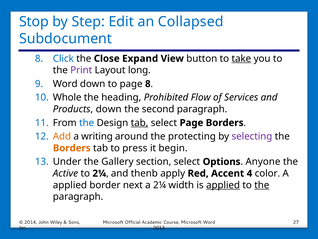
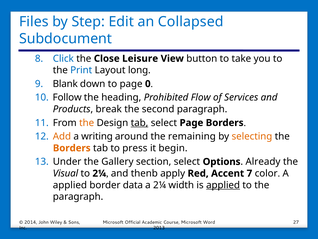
Stop: Stop -> Files (34, 22)
Expand: Expand -> Leisure (140, 58)
take underline: present -> none (241, 58)
Print colour: purple -> blue (81, 70)
Word: Word -> Blank (65, 84)
page 8: 8 -> 0 (148, 84)
Whole: Whole -> Follow (67, 97)
Products down: down -> break (109, 109)
the colour: blue -> orange (87, 123)
protecting: protecting -> remaining (192, 136)
selecting colour: purple -> orange (252, 136)
Anyone: Anyone -> Already (263, 161)
Active: Active -> Visual (66, 173)
4: 4 -> 7 (249, 173)
next: next -> data (133, 185)
the underline: present -> none (262, 185)
